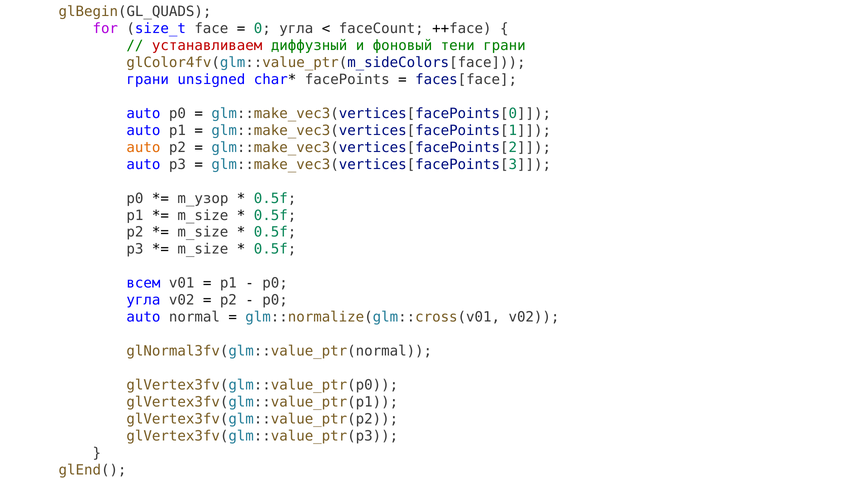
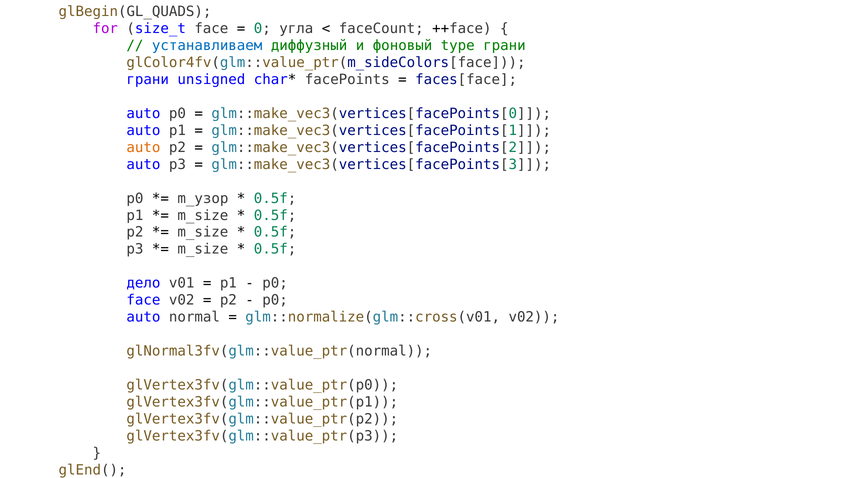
устанавливаем colour: red -> blue (207, 45)
тени: тени -> type (458, 45)
всем: всем -> дело (143, 283)
угла: угла -> face (143, 300)
